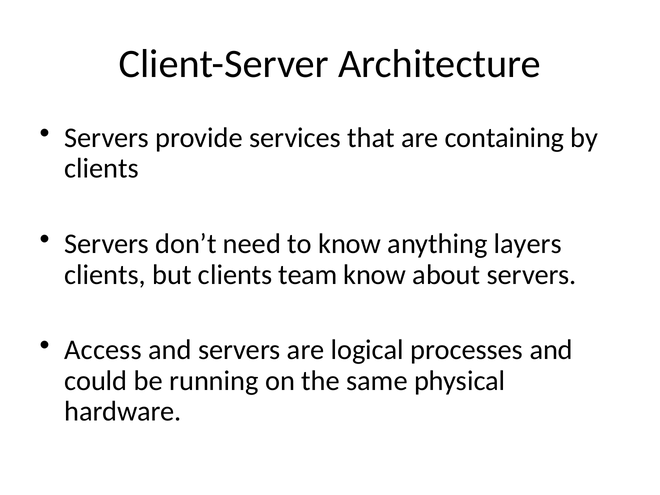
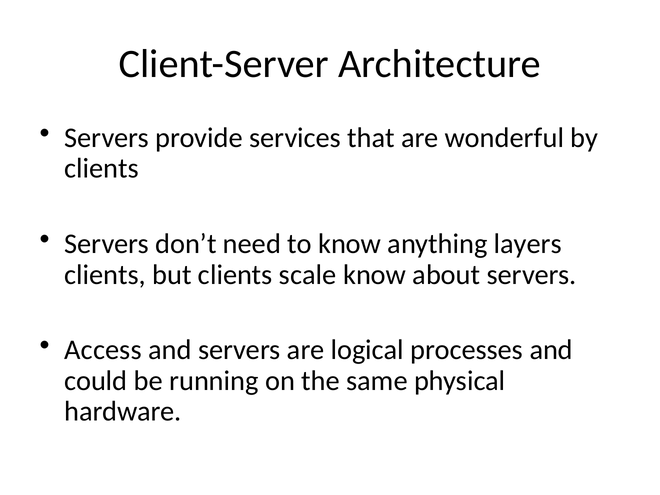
containing: containing -> wonderful (504, 138)
team: team -> scale (308, 275)
